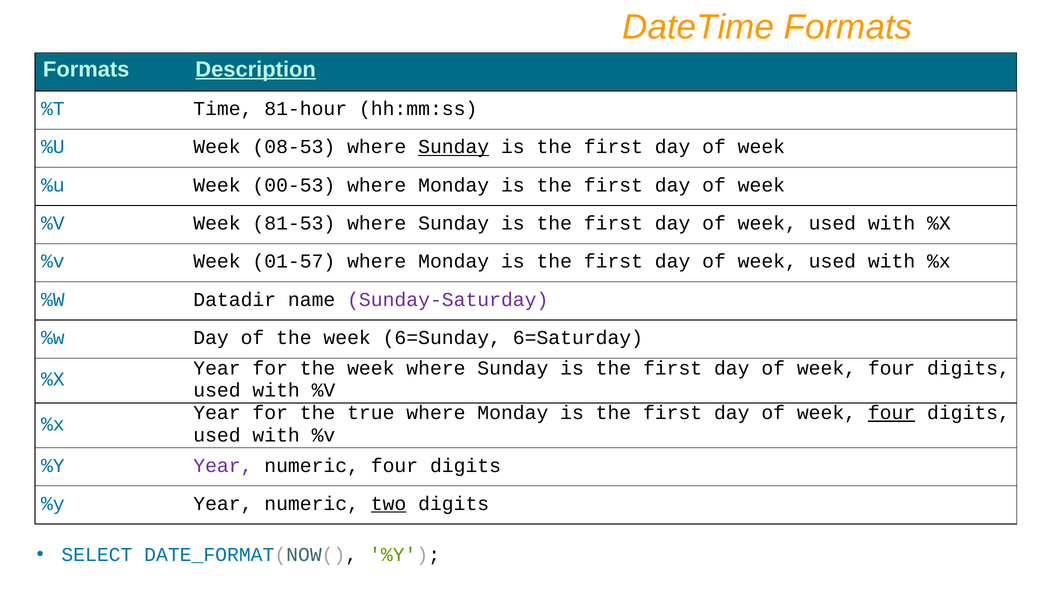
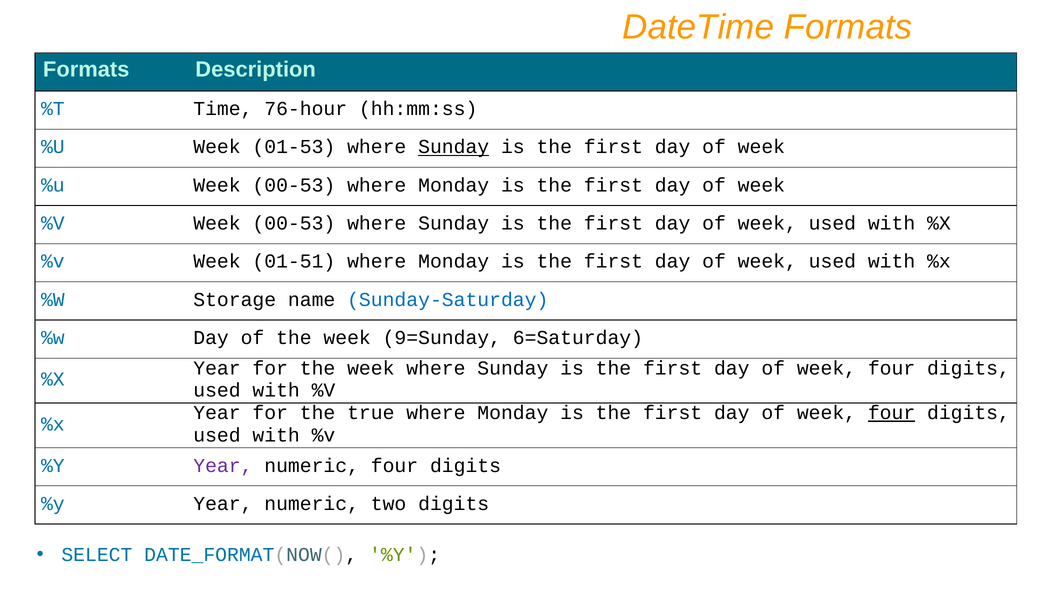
Description underline: present -> none (256, 69)
81-hour: 81-hour -> 76-hour (306, 109)
08-53: 08-53 -> 01-53 (294, 147)
%V Week 81-53: 81-53 -> 00-53 (294, 223)
01-57: 01-57 -> 01-51 (294, 261)
Datadir: Datadir -> Storage (235, 299)
Sunday-Saturday colour: purple -> blue (448, 299)
6=Sunday: 6=Sunday -> 9=Sunday (442, 338)
two underline: present -> none (389, 503)
